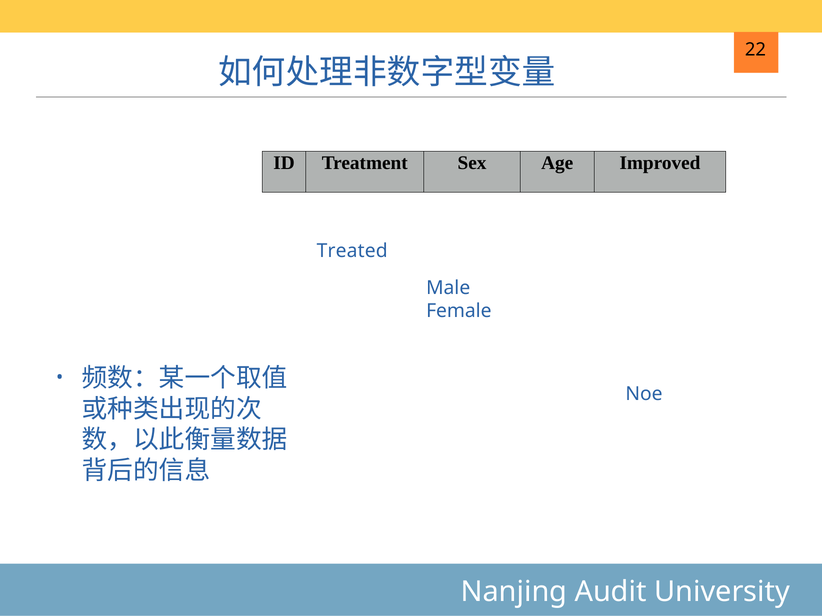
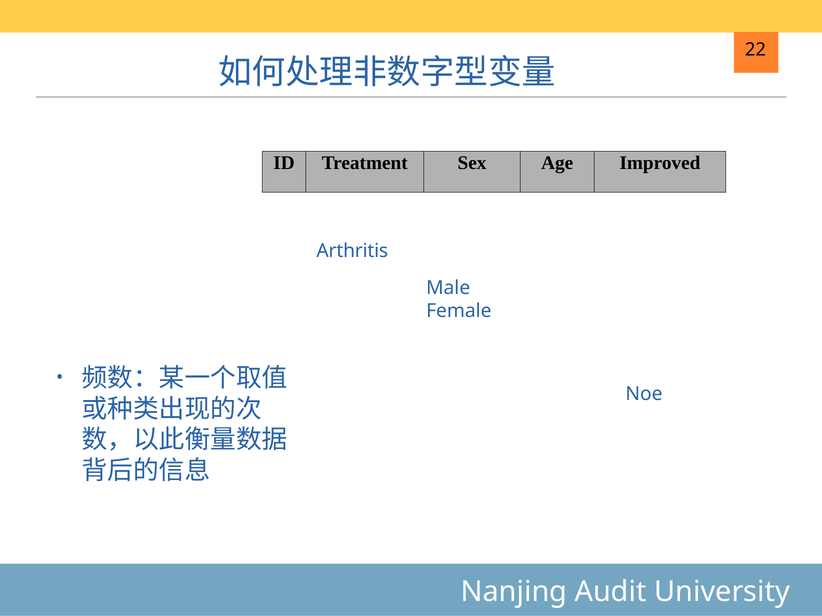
Treated: Treated -> Arthritis (352, 251)
